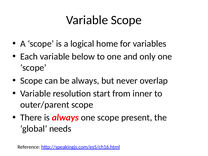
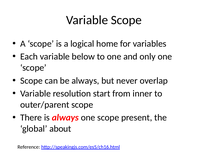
needs: needs -> about (60, 129)
